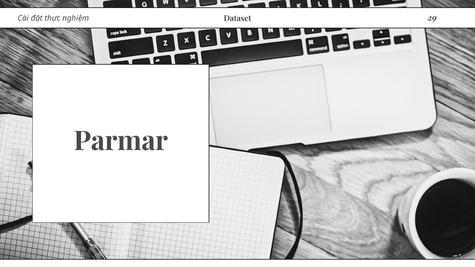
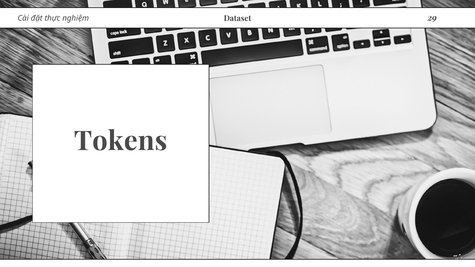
Parmar: Parmar -> Tokens (121, 141)
